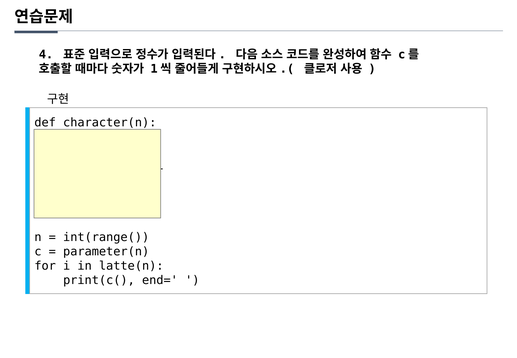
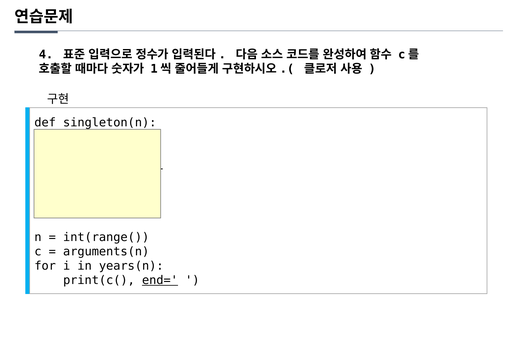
character(n: character(n -> singleton(n (110, 123)
parameter(n: parameter(n -> arguments(n (106, 252)
latte(n: latte(n -> years(n (131, 266)
end= underline: none -> present (160, 280)
